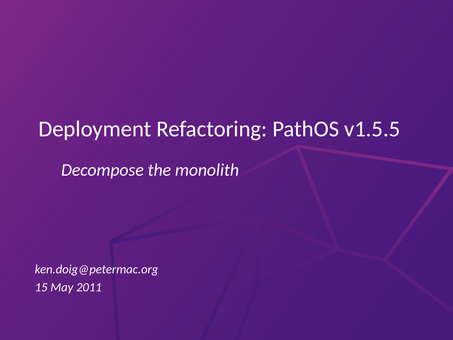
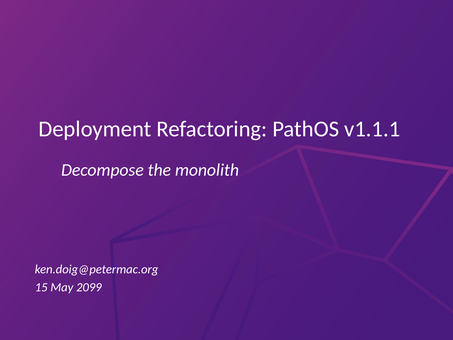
v1.5.5: v1.5.5 -> v1.1.1 (372, 129)
2011: 2011 -> 2099 (89, 287)
